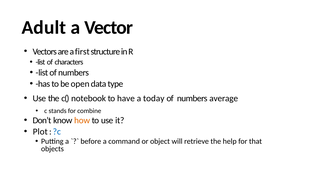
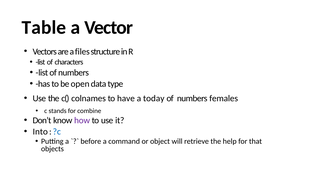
Adult: Adult -> Table (44, 28)
first: first -> files (82, 52)
notebook: notebook -> colnames (89, 99)
average: average -> females (224, 99)
how colour: orange -> purple (82, 121)
Plot: Plot -> Into (40, 132)
